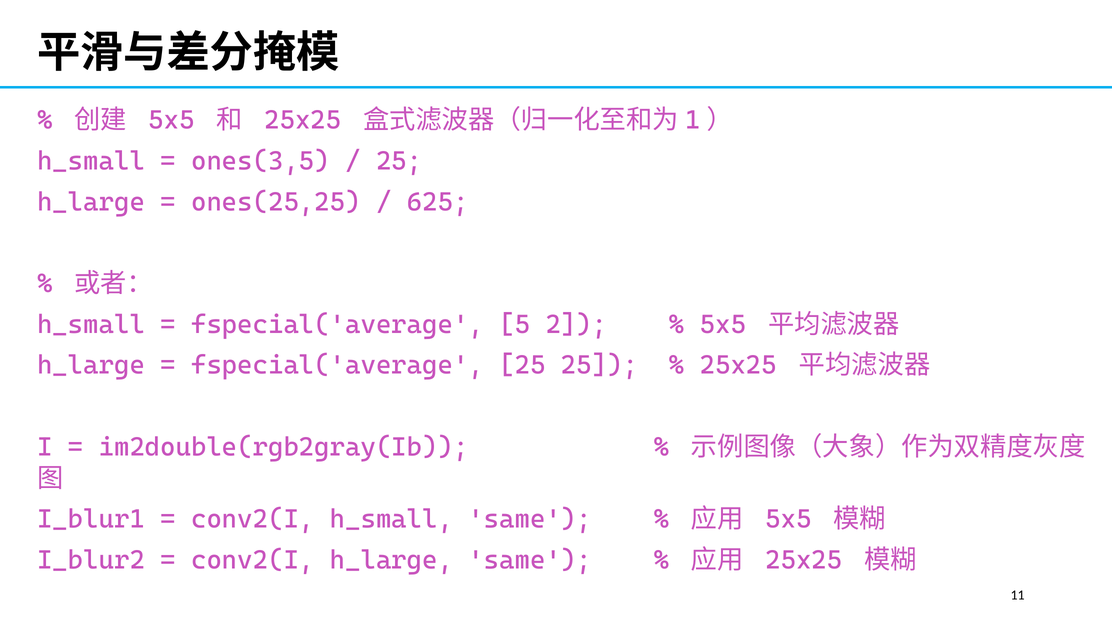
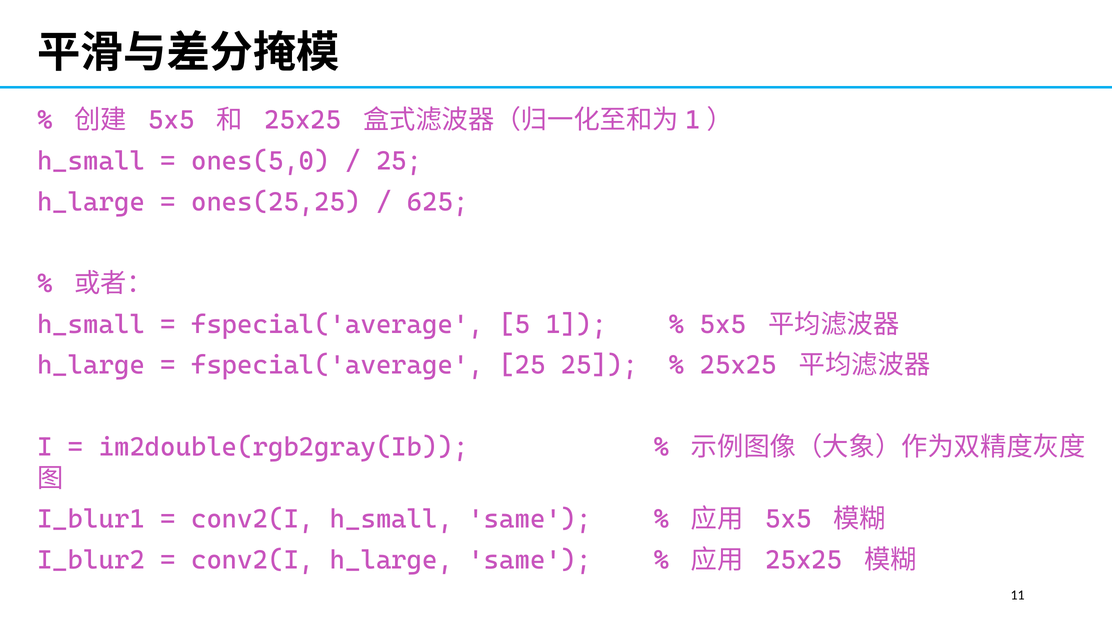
ones(3,5: ones(3,5 -> ones(5,0 (260, 161)
2: 2 -> 1 (576, 324)
